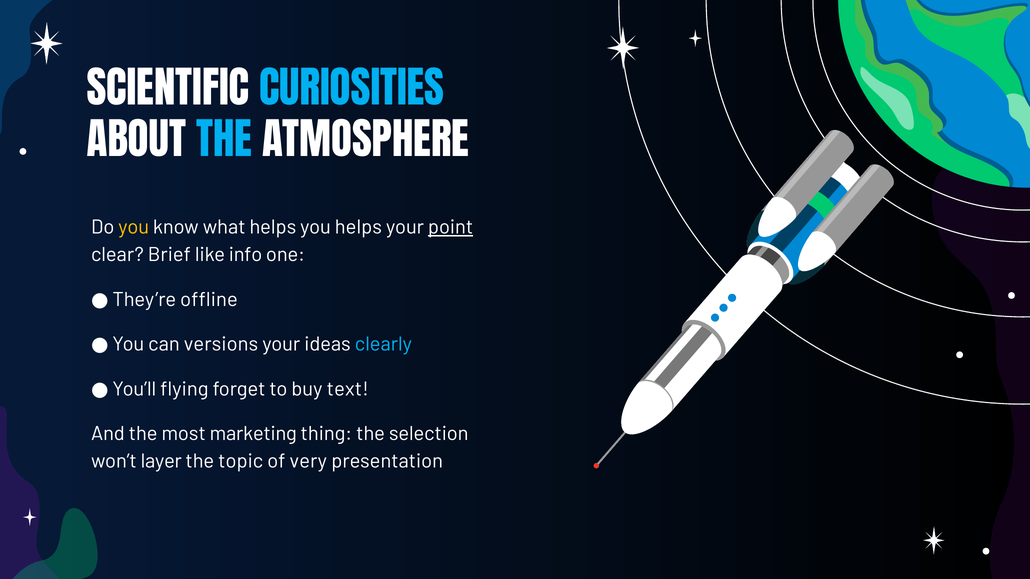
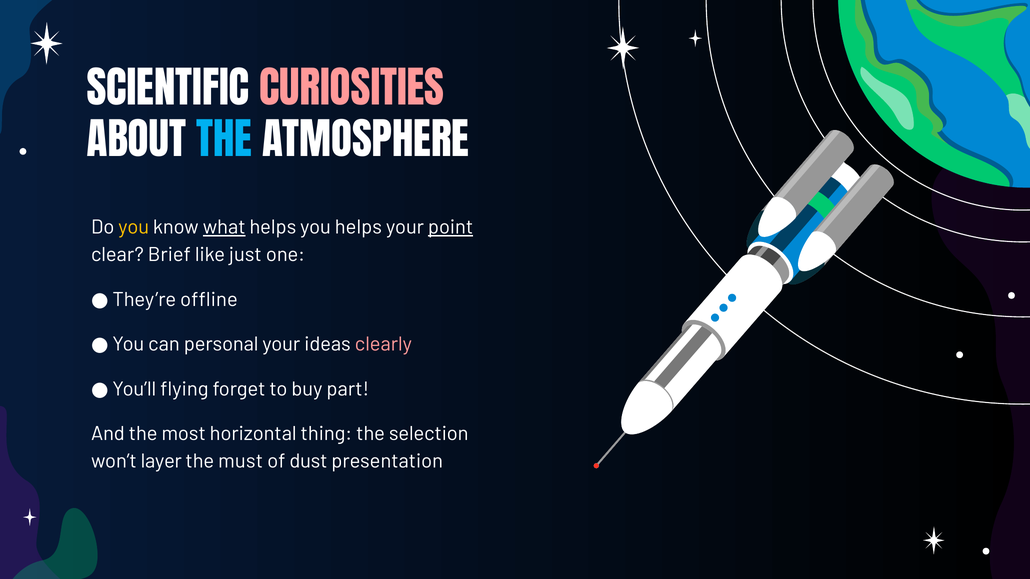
CURIOSITIES colour: light blue -> pink (352, 91)
what underline: none -> present (224, 227)
info: info -> just (245, 255)
versions: versions -> personal (221, 345)
clearly colour: light blue -> pink (383, 345)
text: text -> part (348, 389)
marketing: marketing -> horizontal (253, 434)
topic: topic -> must (241, 462)
very: very -> dust (308, 462)
